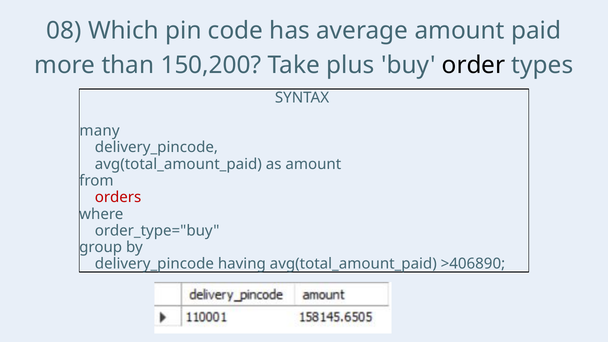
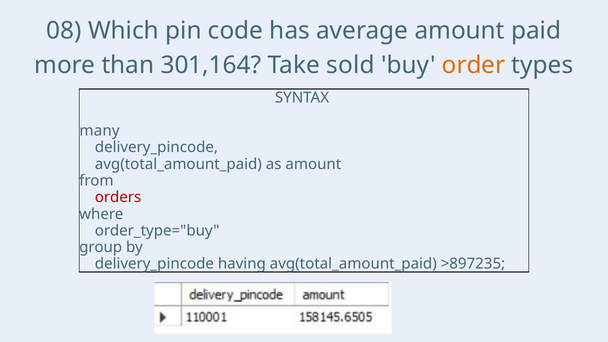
150,200: 150,200 -> 301,164 (211, 65)
plus: plus -> sold (350, 65)
order colour: black -> orange (474, 65)
>406890: >406890 -> >897235 (473, 264)
